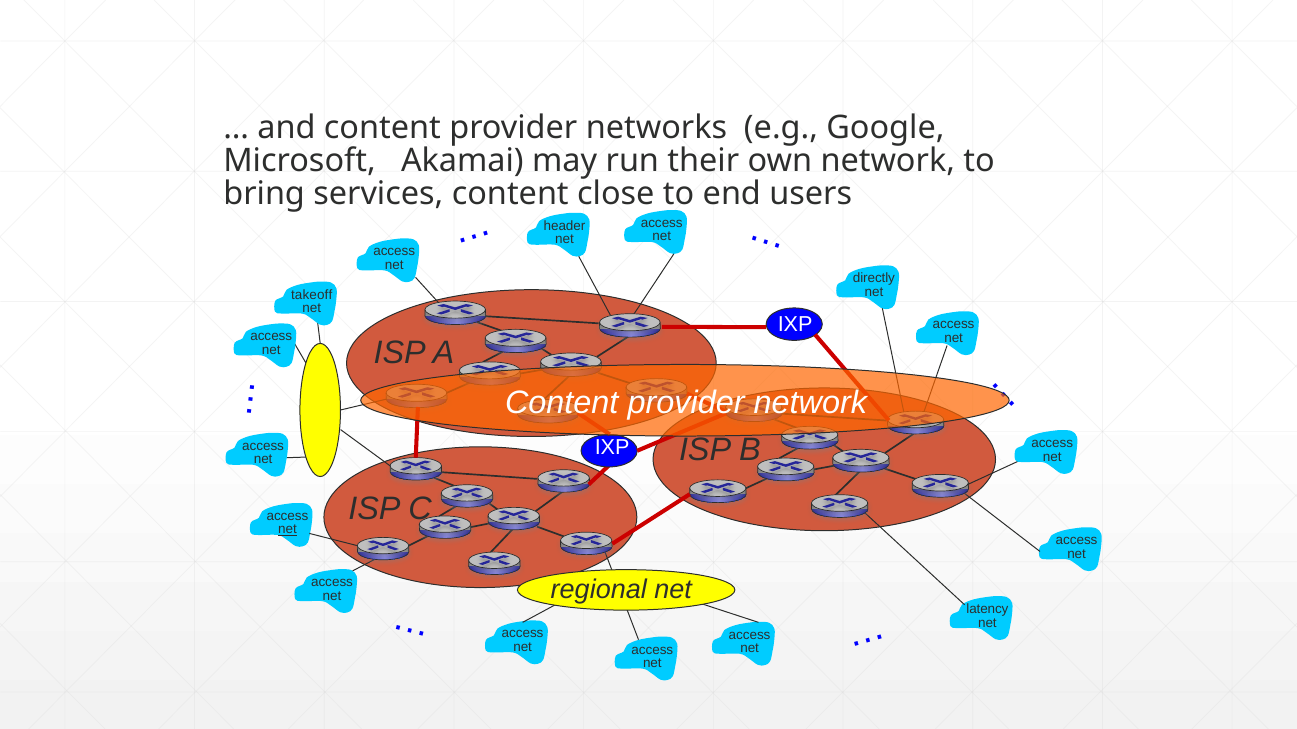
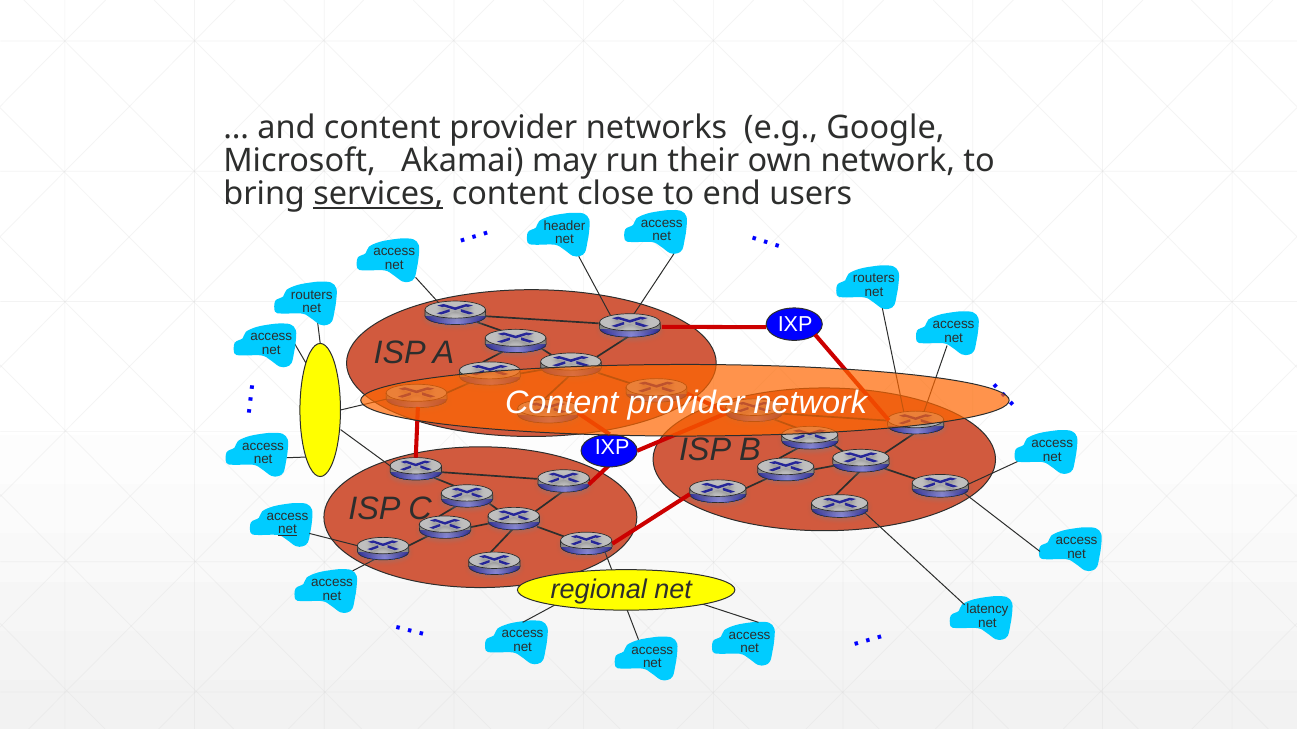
services underline: none -> present (378, 194)
directly: directly -> routers (874, 279)
takeoff: takeoff -> routers (312, 295)
